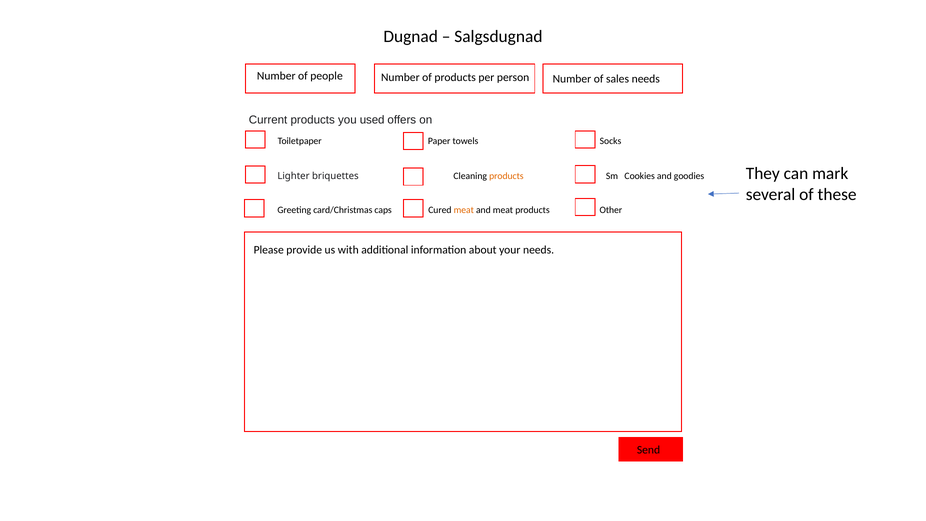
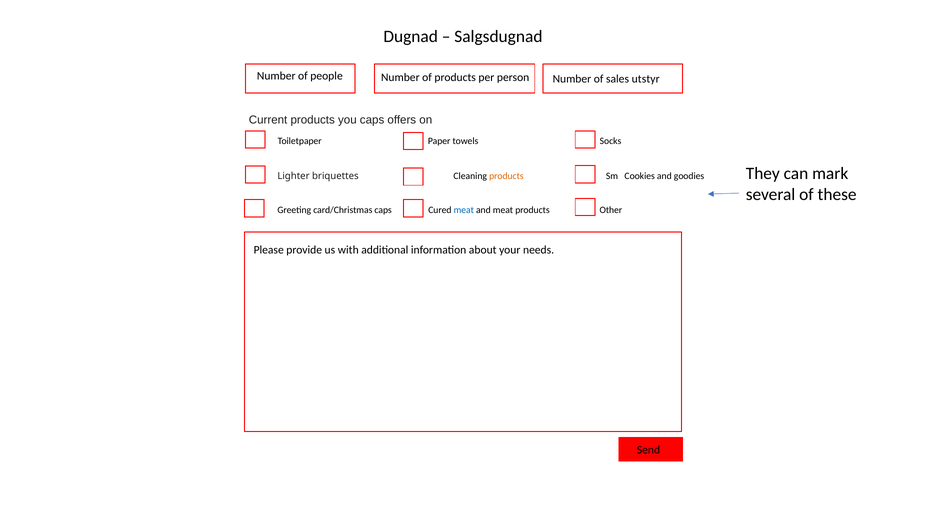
sales needs: needs -> utstyr (646, 79)
you used: used -> caps (372, 120)
meat colour: orange -> blue (464, 210)
